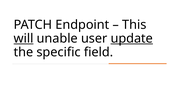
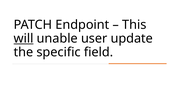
update underline: present -> none (132, 38)
